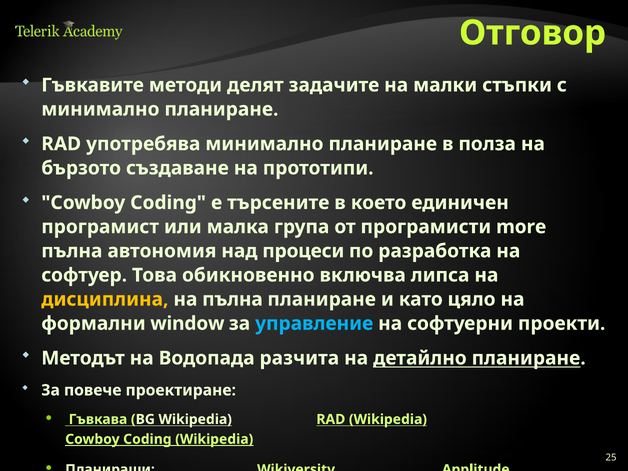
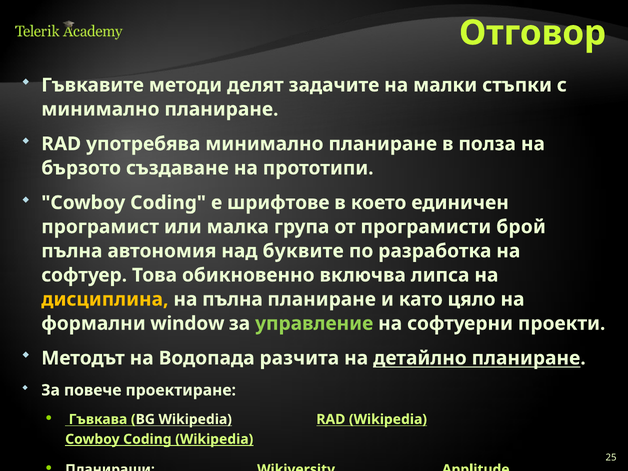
търсените: търсените -> шрифтове (278, 203)
more: more -> брой (521, 227)
процеси: процеси -> буквите (303, 251)
управление colour: light blue -> light green (314, 323)
